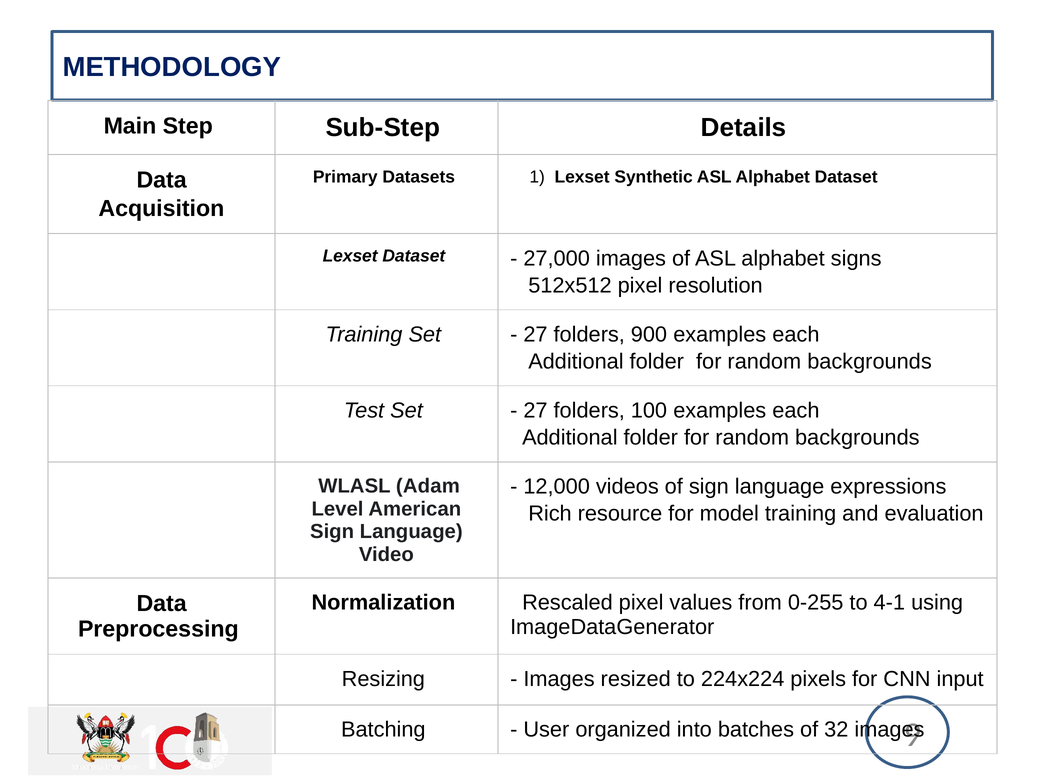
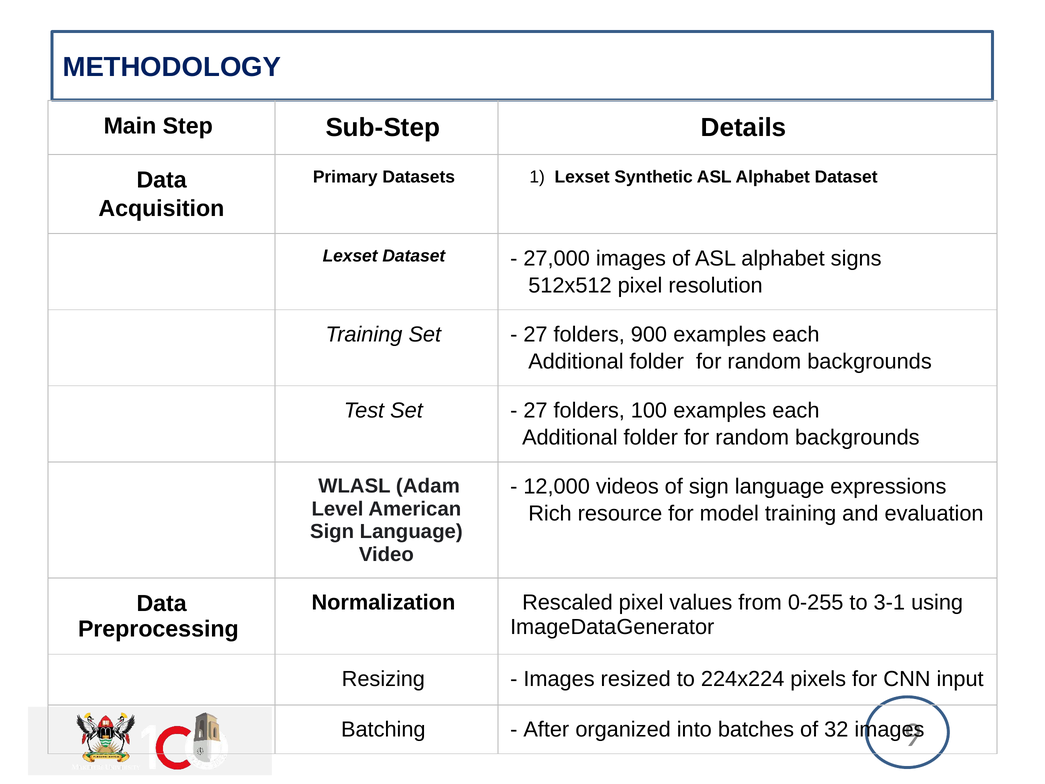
4-1: 4-1 -> 3-1 (889, 603)
User: User -> After (546, 729)
